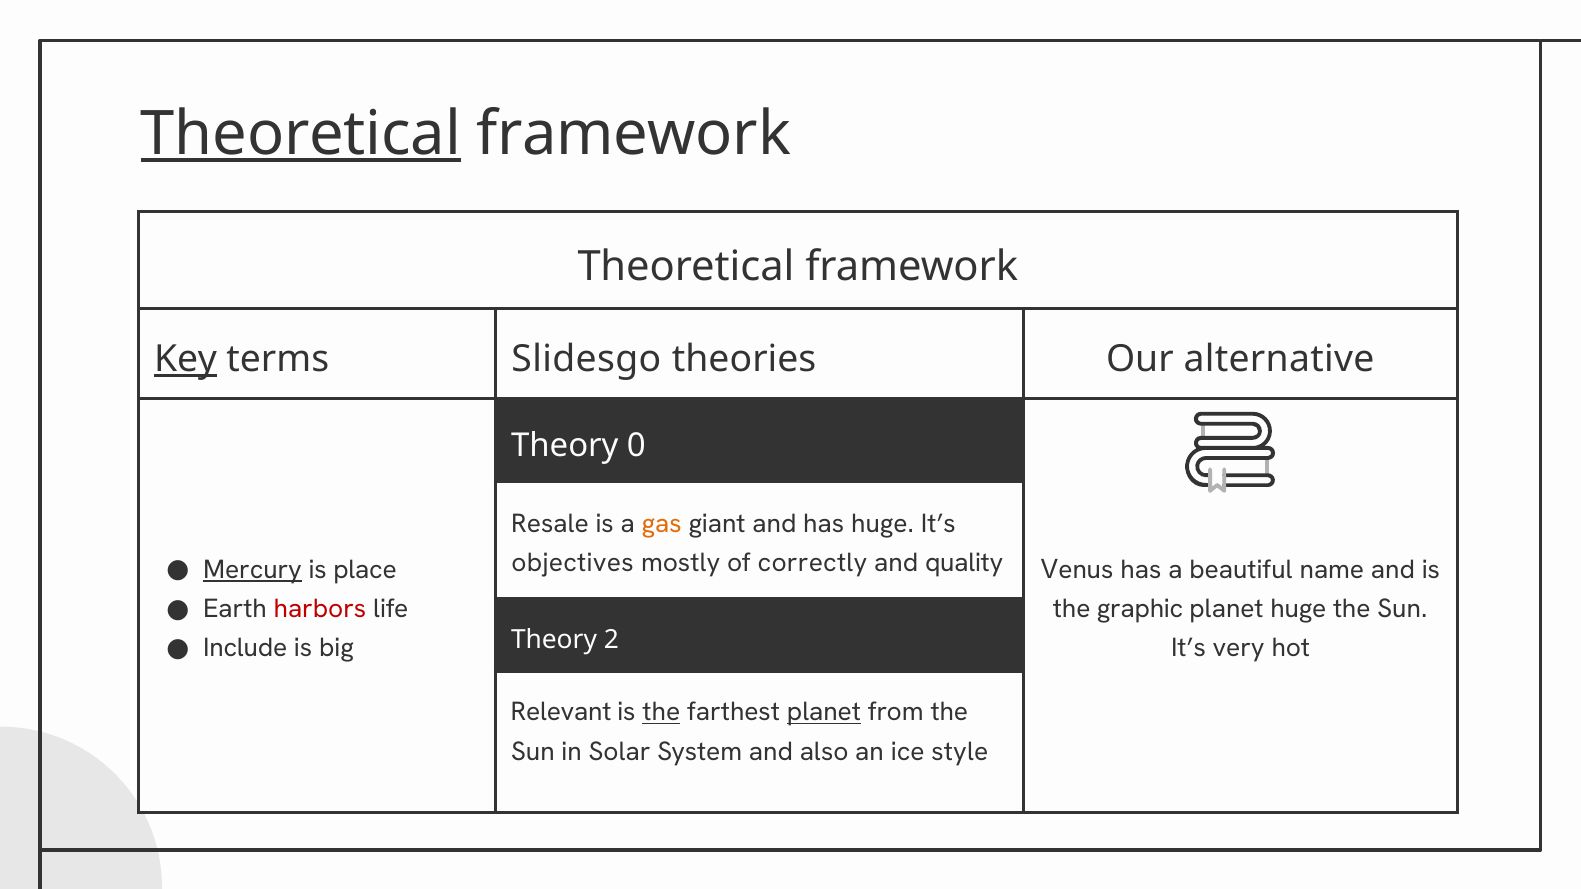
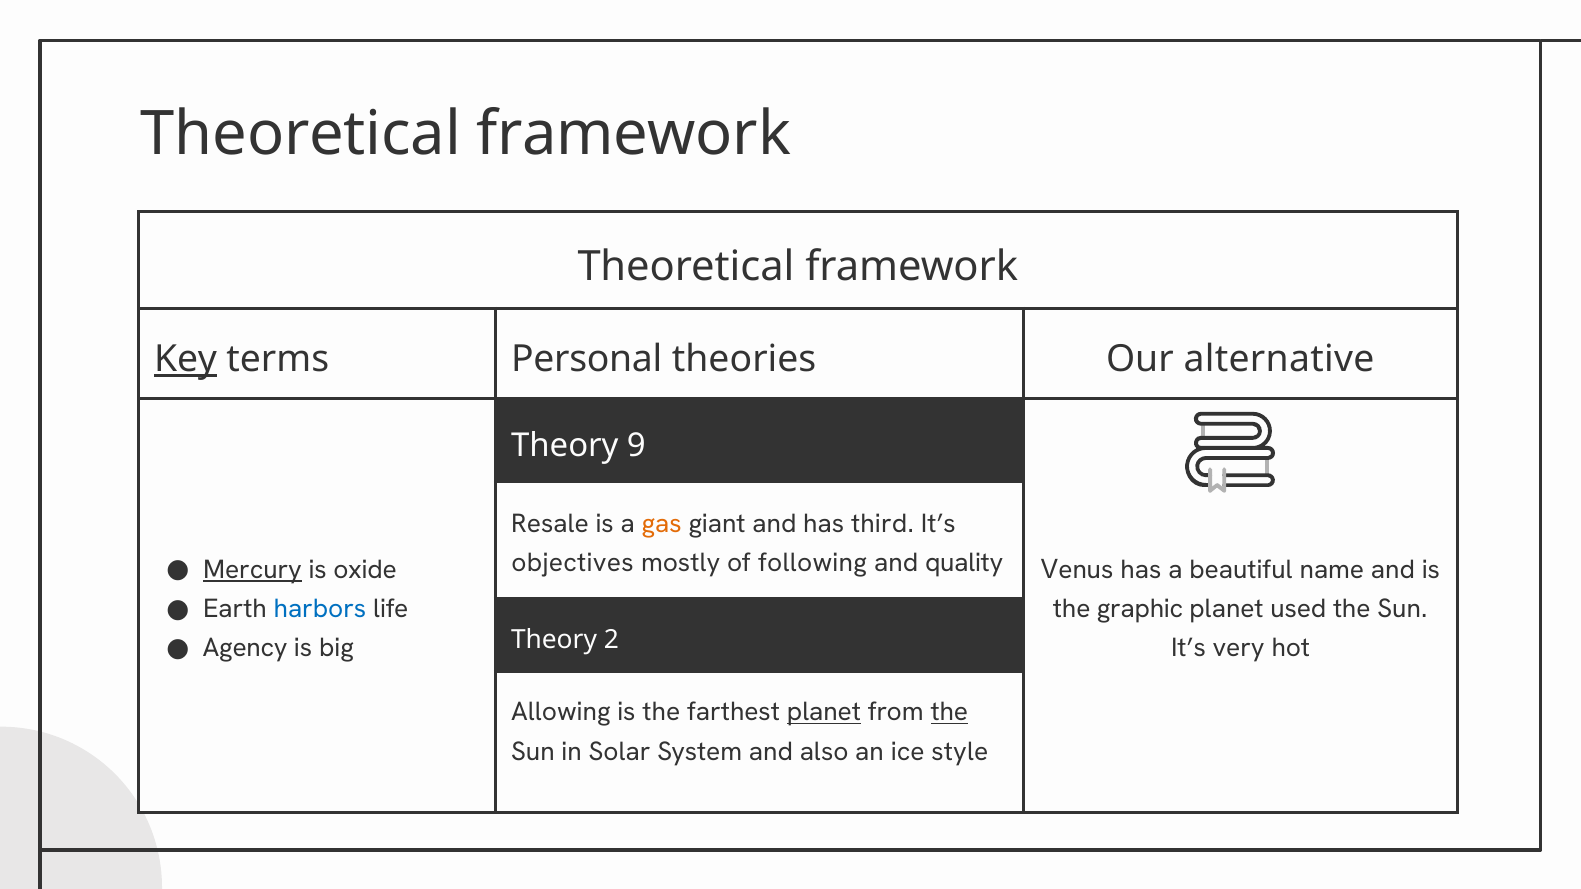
Theoretical underline: present -> none (301, 134)
Slidesgo: Slidesgo -> Personal (587, 360)
0: 0 -> 9 (636, 446)
has huge: huge -> third (882, 524)
correctly: correctly -> following (812, 563)
place: place -> oxide (365, 570)
harbors colour: red -> blue (320, 609)
planet huge: huge -> used (1298, 609)
Include: Include -> Agency (245, 648)
Relevant: Relevant -> Allowing (561, 713)
the underline: present -> none (661, 713)
the underline: none -> present (949, 713)
